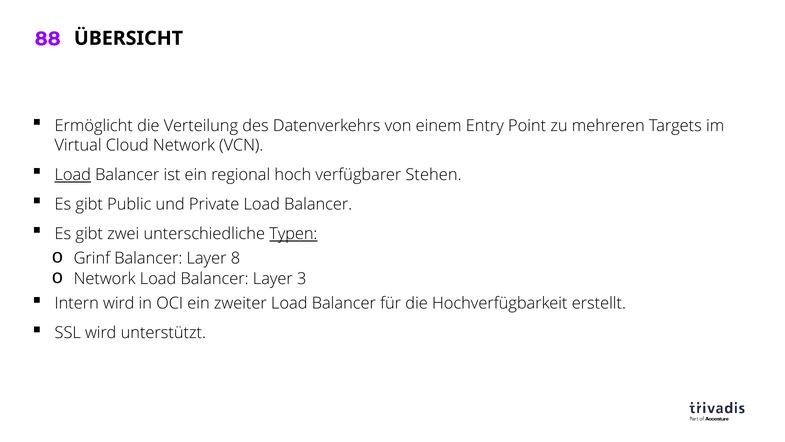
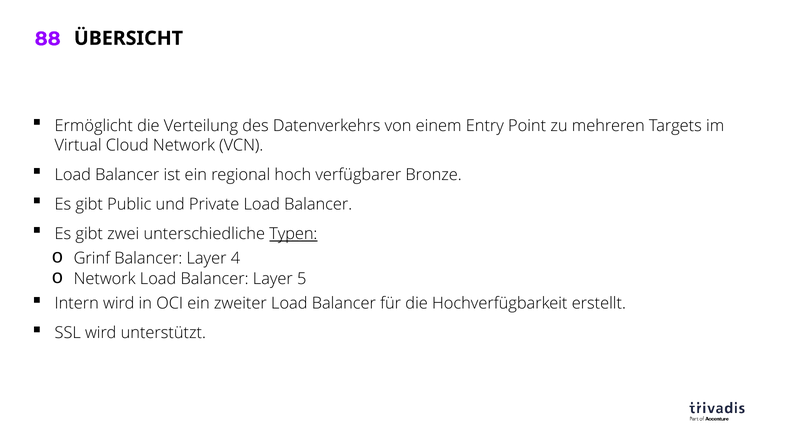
Load underline: present -> none (73, 175)
Stehen: Stehen -> Bronze (434, 175)
8: 8 -> 4 (235, 258)
3: 3 -> 5 (302, 278)
